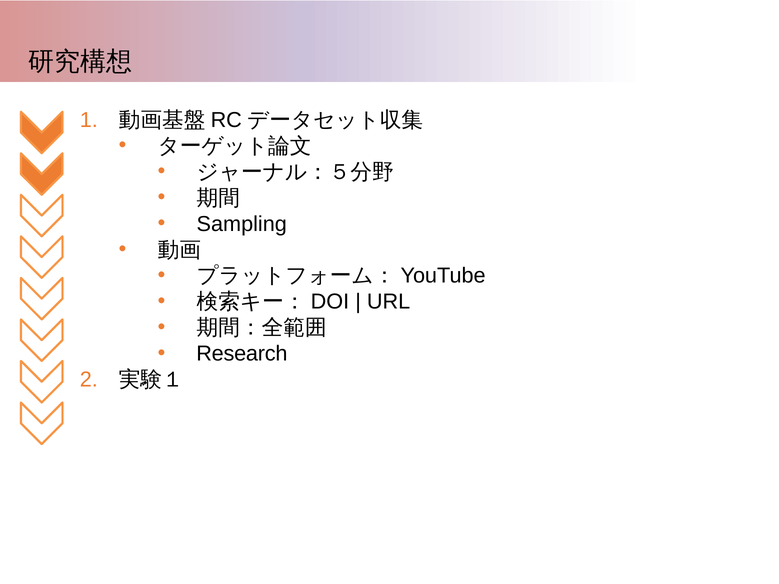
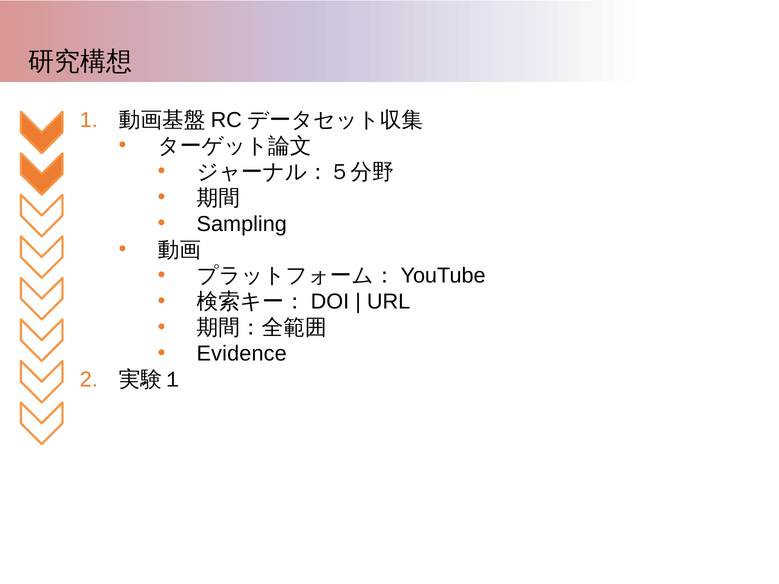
Research: Research -> Evidence (242, 354)
